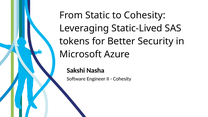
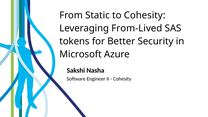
Static-Lived: Static-Lived -> From-Lived (137, 28)
